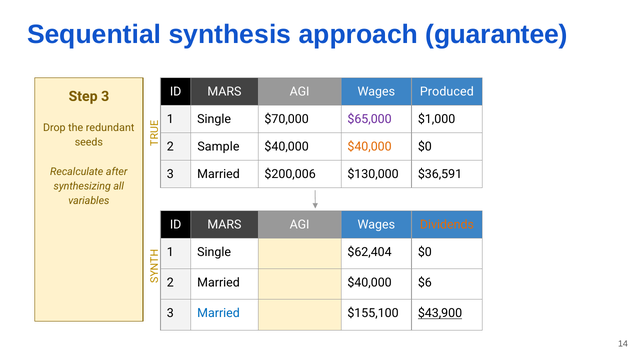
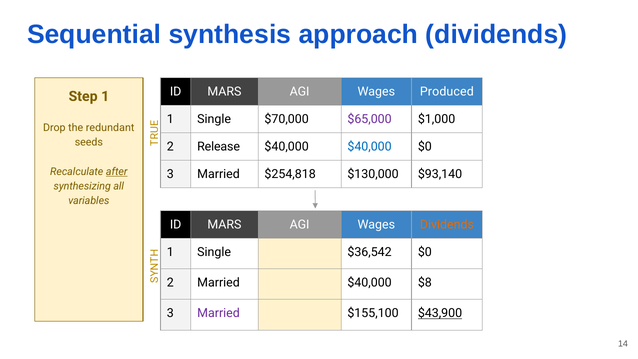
approach guarantee: guarantee -> dividends (496, 34)
Step 3: 3 -> 1 (105, 96)
Sample: Sample -> Release (219, 146)
$40,000 colour: orange -> blue (370, 146)
after underline: none -> present (117, 171)
$200,006: $200,006 -> $254,818 (290, 174)
$36,591: $36,591 -> $93,140 (440, 174)
$62,404: $62,404 -> $36,542 (370, 252)
$6: $6 -> $8 (425, 283)
Married colour: blue -> purple (219, 313)
